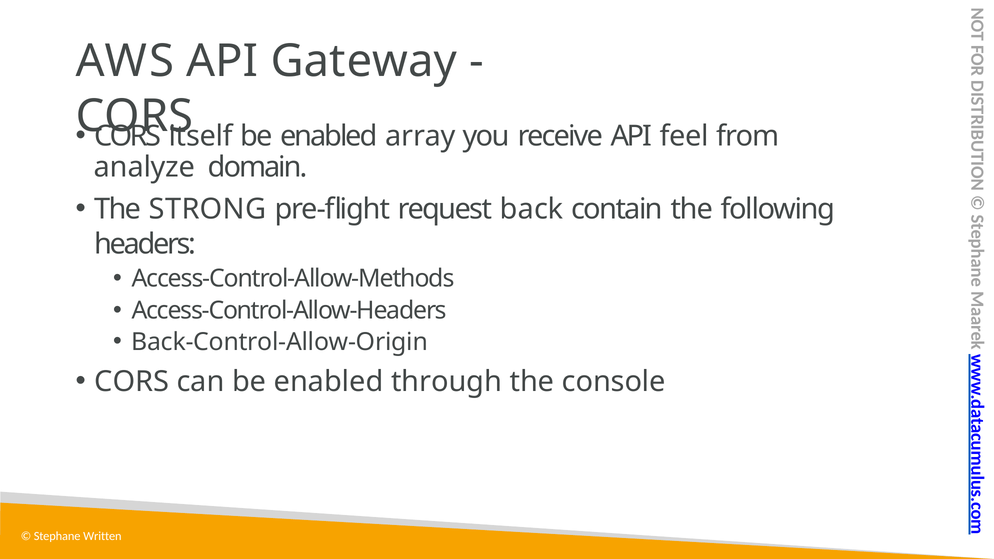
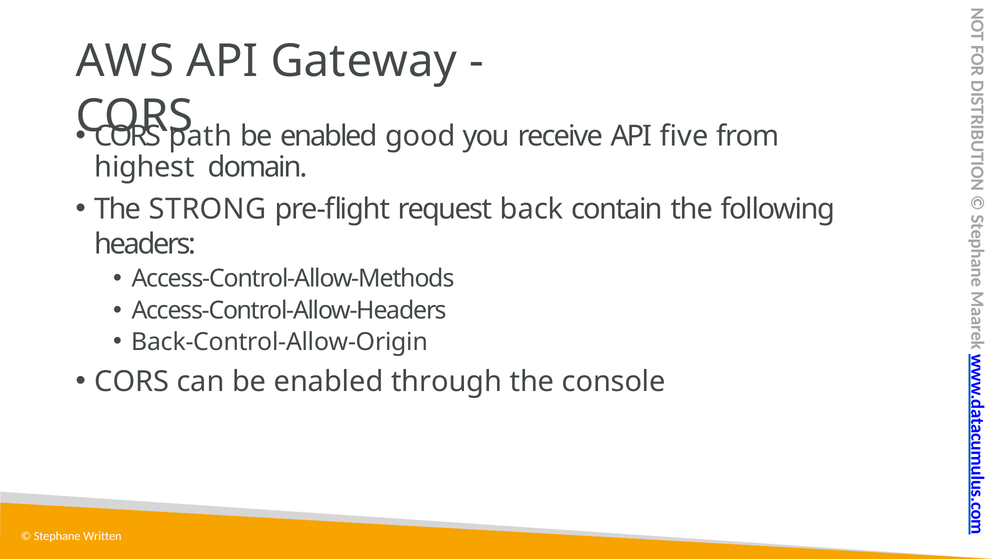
itself: itself -> path (200, 136)
array: array -> good (420, 136)
feel: feel -> five (684, 136)
analyze: analyze -> highest (144, 167)
